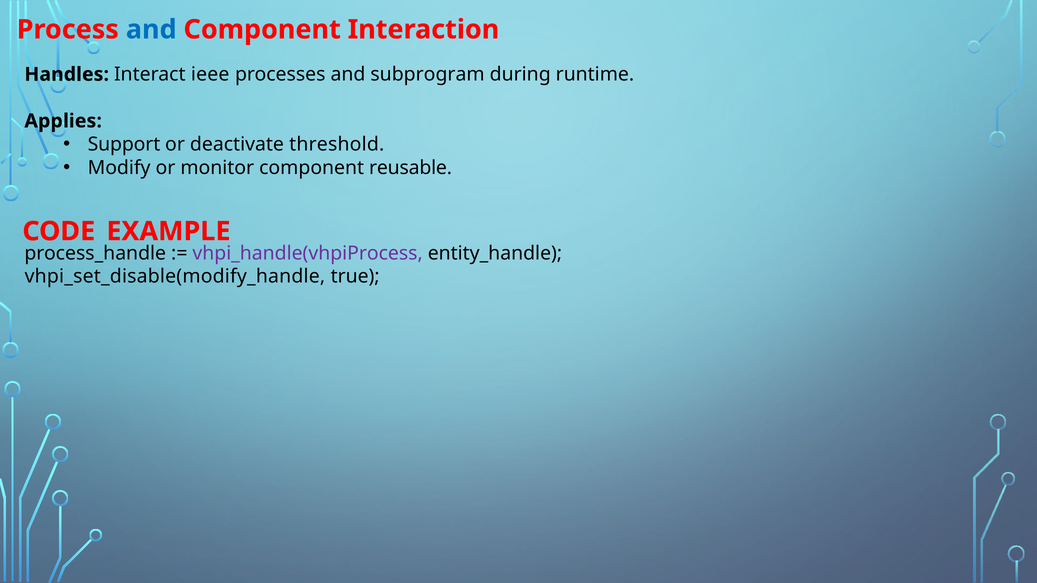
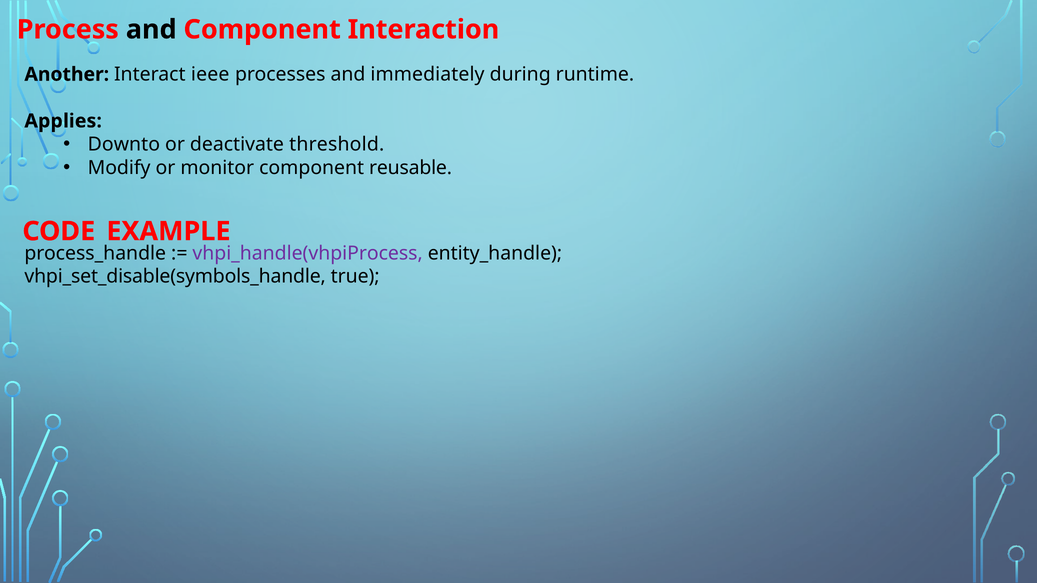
and colour: blue -> black (151, 30)
Handles: Handles -> Another (67, 74)
subprogram: subprogram -> immediately (427, 74)
Support: Support -> Downto (124, 144)
vhpi_set_disable(modify_handle: vhpi_set_disable(modify_handle -> vhpi_set_disable(symbols_handle (175, 277)
